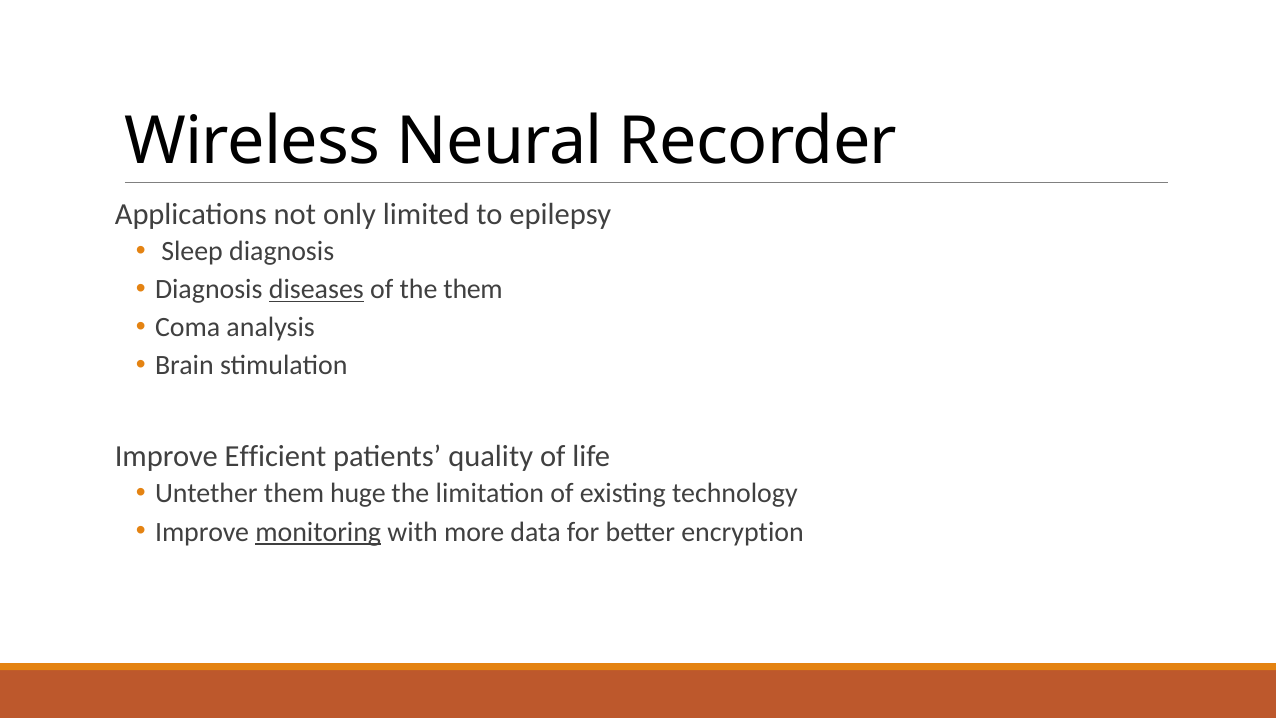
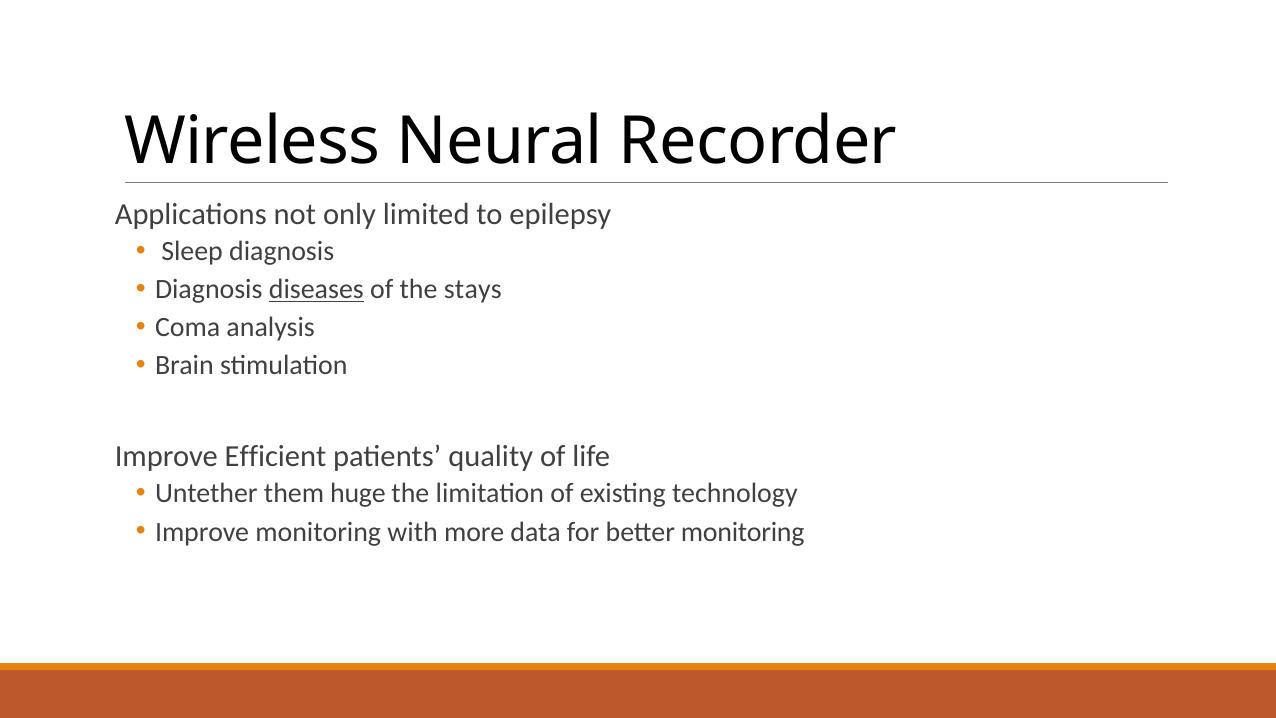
the them: them -> stays (473, 289)
monitoring underline: present -> none (318, 532)
better encryption: encryption -> monitoring (743, 532)
